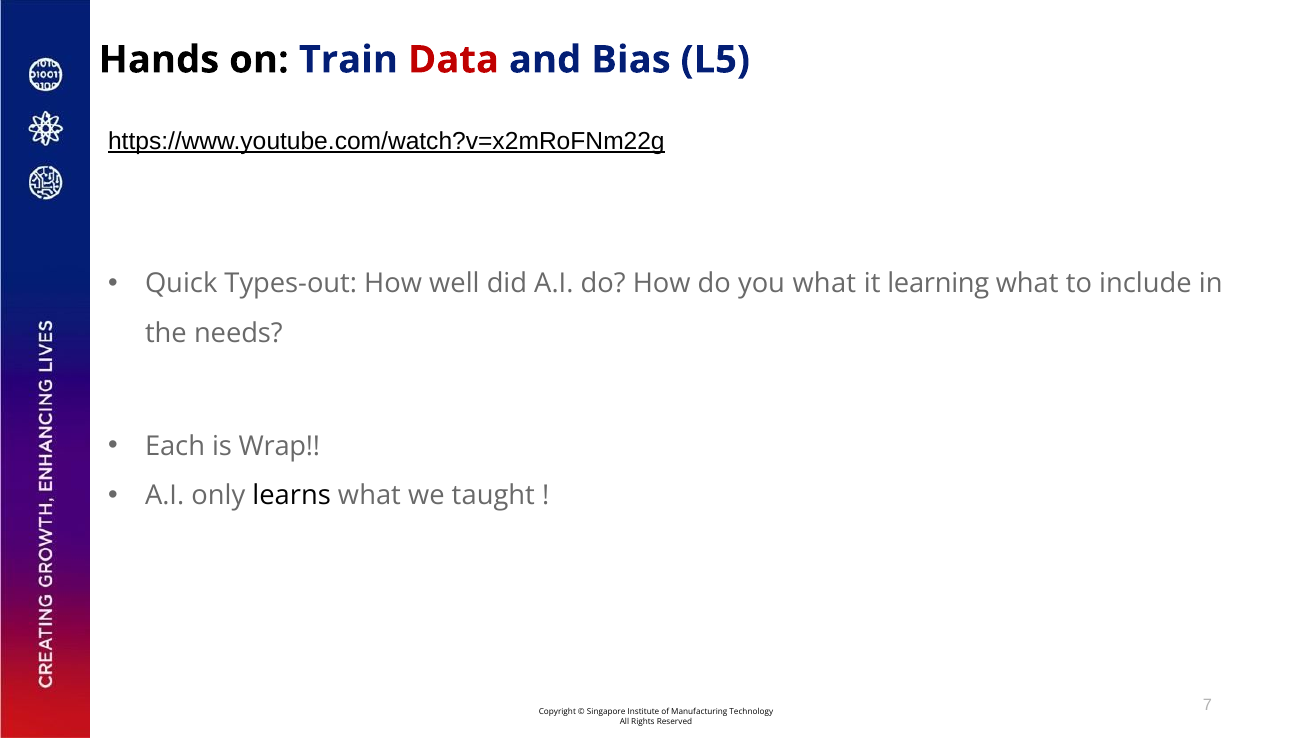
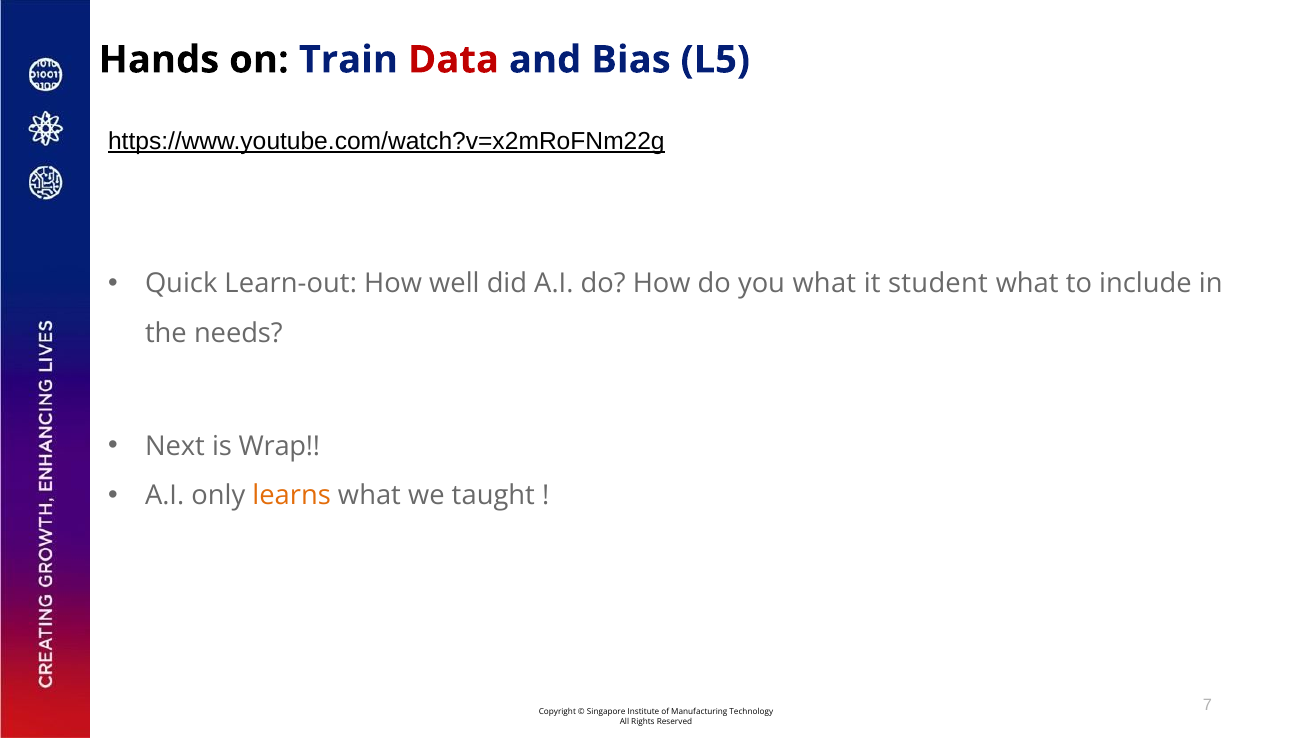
Types-out: Types-out -> Learn-out (291, 284)
learning: learning -> student (938, 284)
Each: Each -> Next (175, 447)
learns colour: black -> orange (292, 496)
